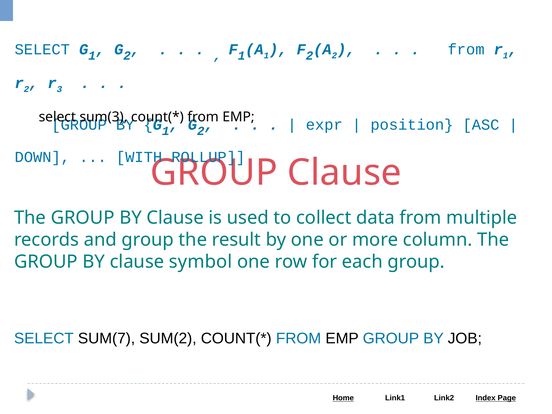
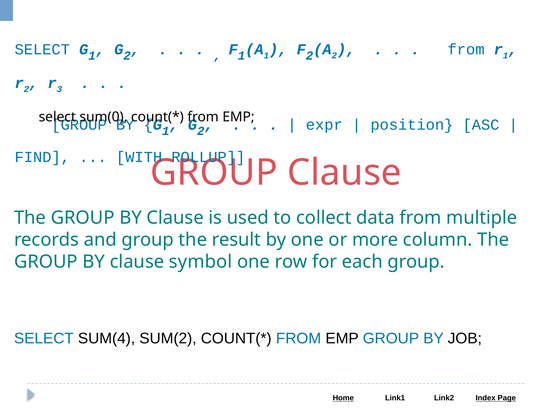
sum(3: sum(3 -> sum(0 (103, 117)
DOWN: DOWN -> FIND (42, 157)
SUM(7: SUM(7 -> SUM(4 (107, 338)
